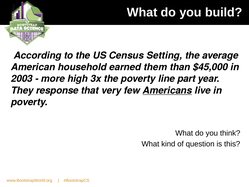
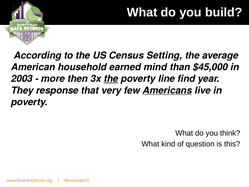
them: them -> mind (155, 67)
high: high -> then (78, 79)
the underline: none -> present (111, 79)
part: part -> find (186, 79)
